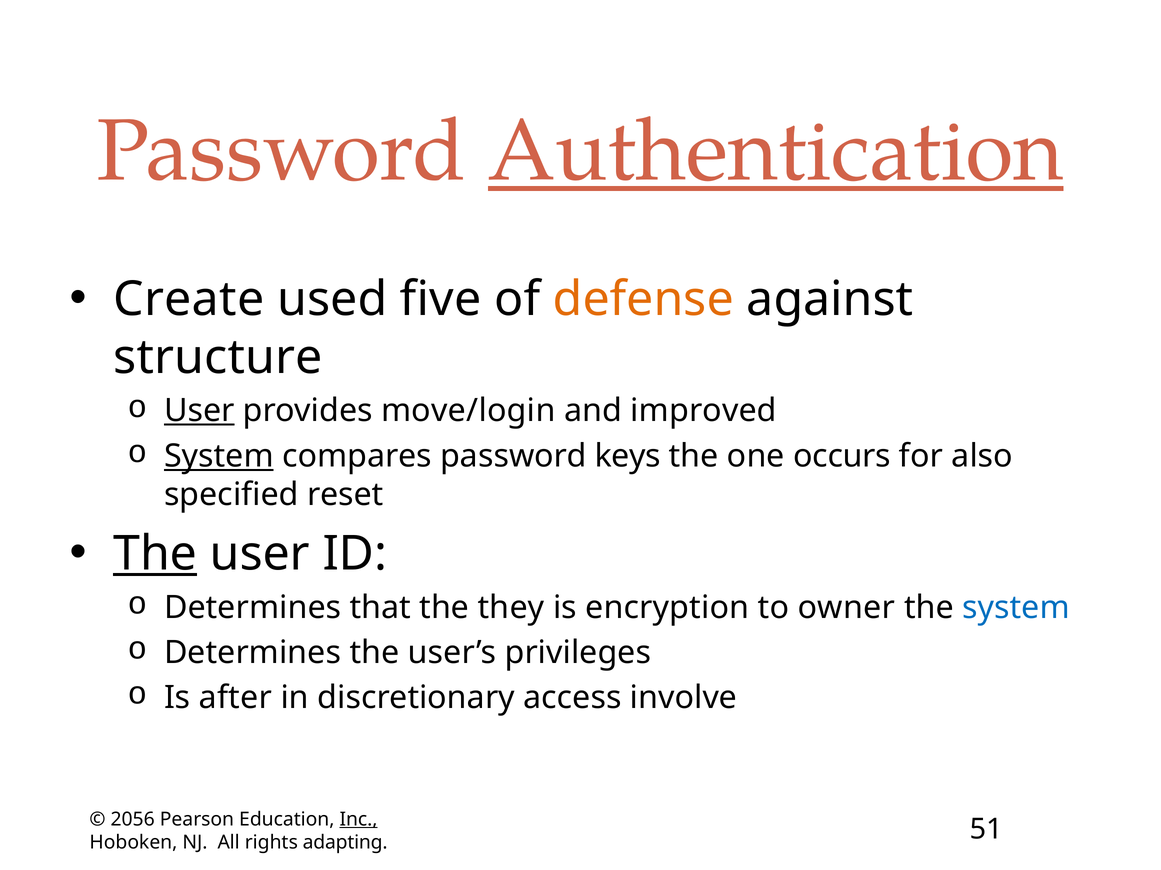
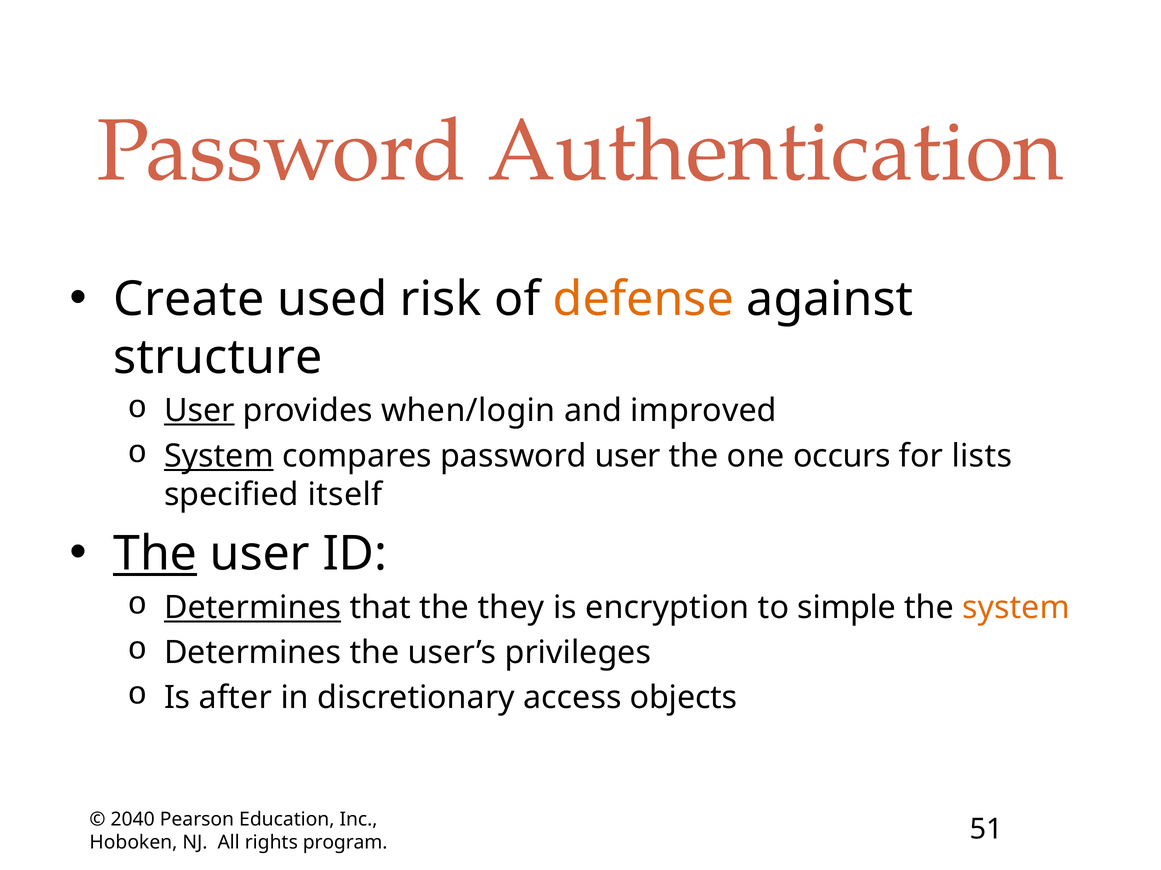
Authentication underline: present -> none (776, 151)
five: five -> risk (441, 299)
move/login: move/login -> when/login (468, 411)
password keys: keys -> user (628, 456)
also: also -> lists (982, 456)
reset: reset -> itself (345, 495)
Determines underline: none -> present (253, 608)
owner: owner -> simple (847, 608)
system colour: blue -> orange (1016, 608)
involve: involve -> objects (684, 698)
2056: 2056 -> 2040 (133, 820)
Inc underline: present -> none (359, 820)
adapting: adapting -> program (345, 843)
